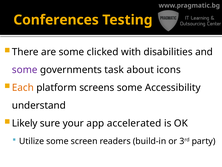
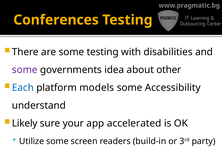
some clicked: clicked -> testing (103, 52)
task: task -> idea (114, 70)
icons: icons -> other (169, 70)
Each colour: orange -> blue (23, 87)
screens: screens -> models (97, 87)
